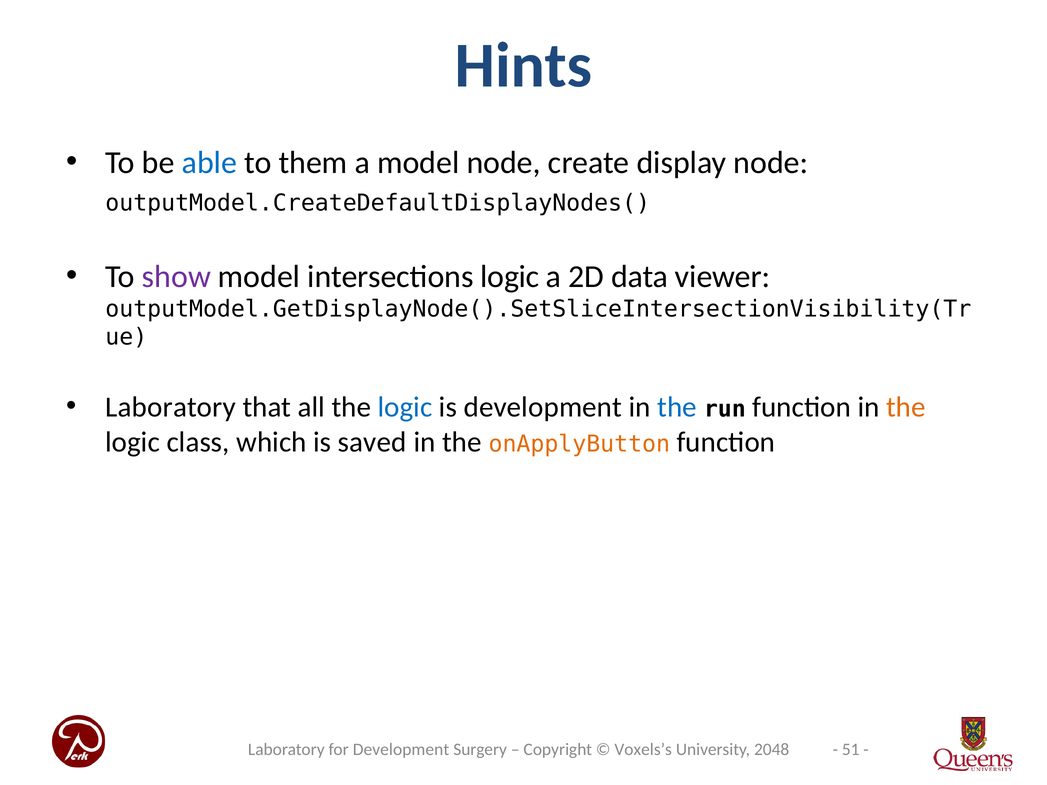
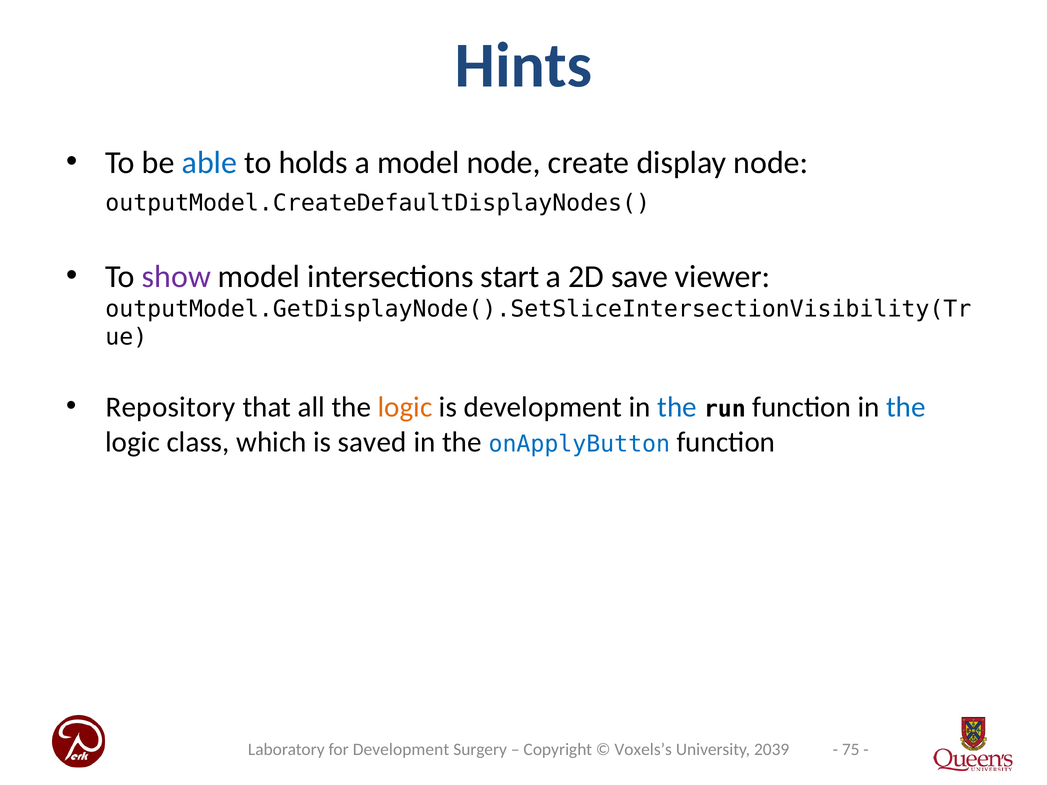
them: them -> holds (313, 163)
intersections logic: logic -> start (510, 277)
data: data -> save (640, 277)
Laboratory: Laboratory -> Repository (171, 407)
logic colour: blue -> orange (405, 407)
the colour: orange -> blue (906, 407)
onApplyButton colour: orange -> blue (579, 444)
51: 51 -> 75 (851, 750)
2048: 2048 -> 2039 (772, 750)
